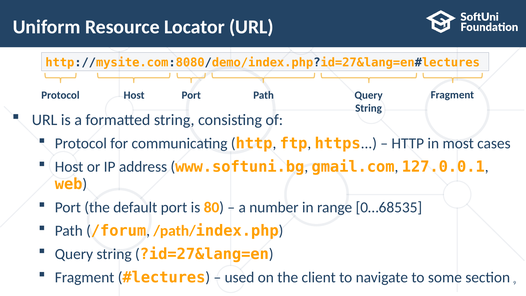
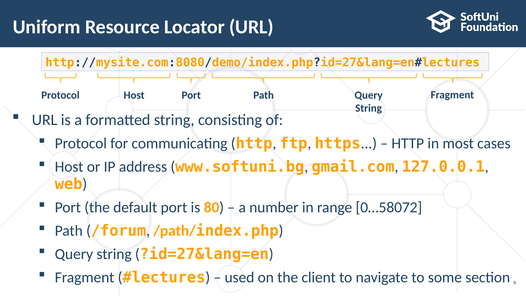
0…68535: 0…68535 -> 0…58072 (389, 207)
